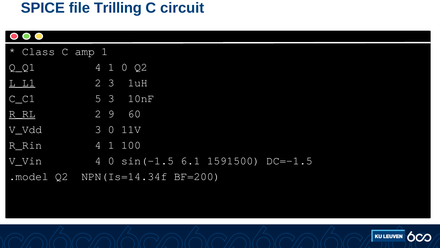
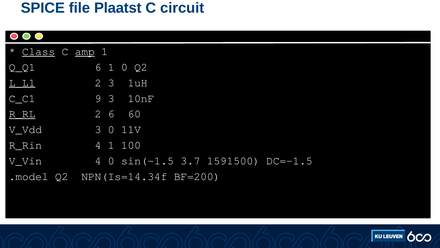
Trilling: Trilling -> Plaatst (118, 8)
Class underline: none -> present (39, 51)
amp underline: none -> present (85, 51)
Q_Q1 4: 4 -> 6 (98, 67)
5: 5 -> 9 (98, 98)
2 9: 9 -> 6 (111, 114)
6.1: 6.1 -> 3.7 (190, 161)
